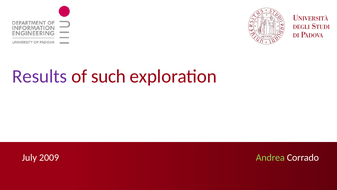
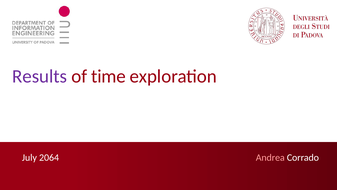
such: such -> time (108, 76)
Andrea colour: light green -> pink (270, 157)
2009: 2009 -> 2064 (49, 157)
